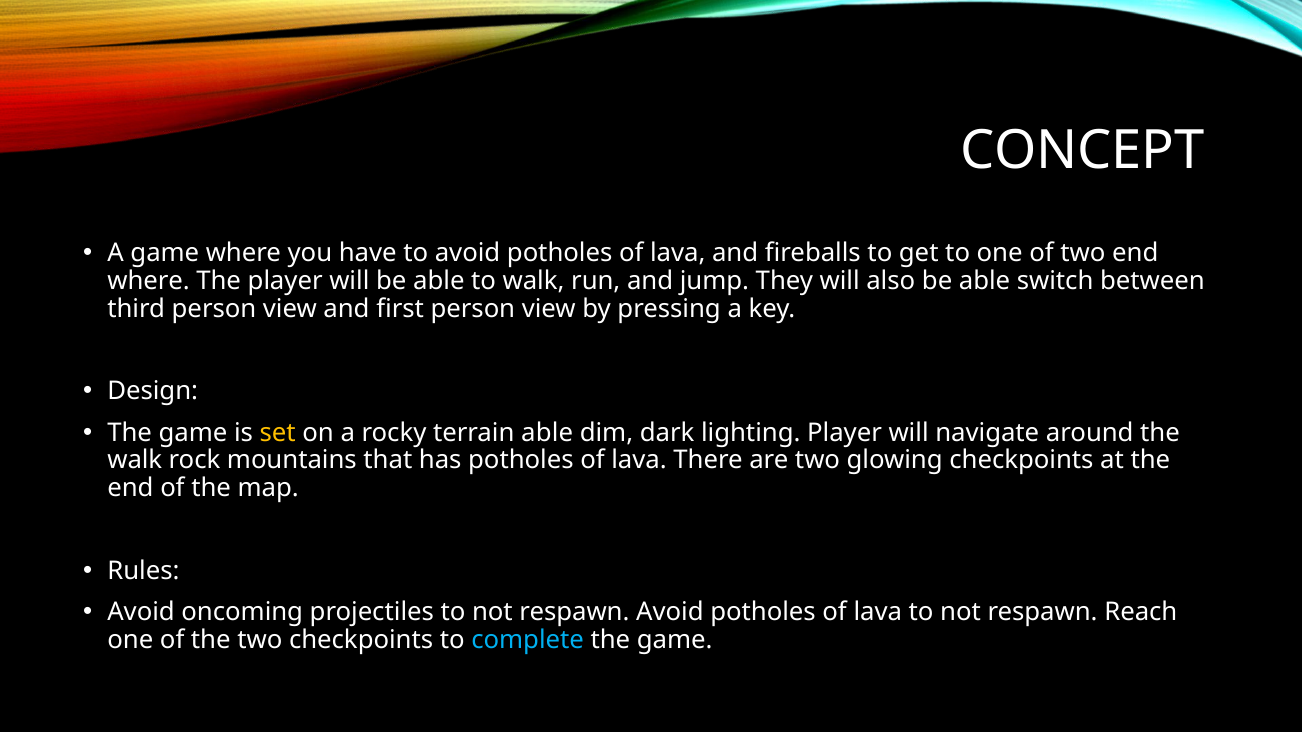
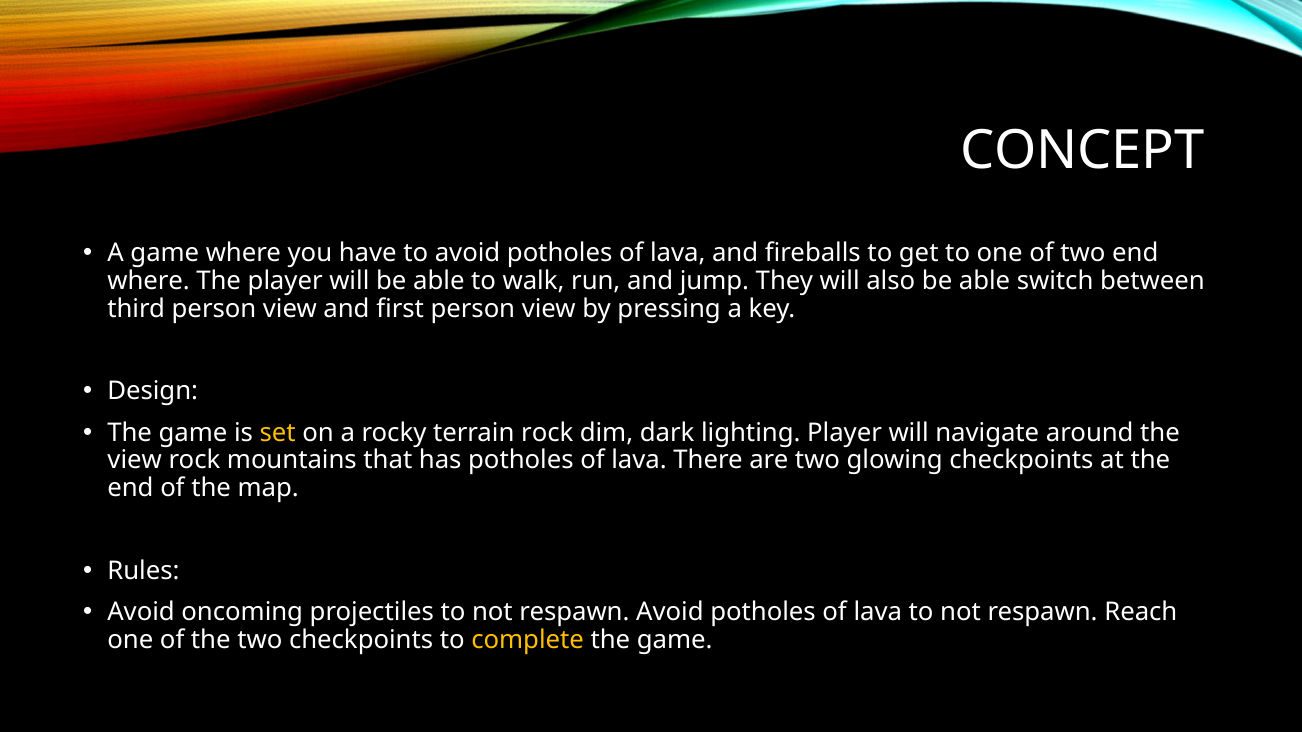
terrain able: able -> rock (547, 433)
walk: walk -> view (135, 461)
complete colour: light blue -> yellow (528, 641)
